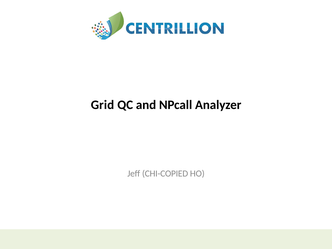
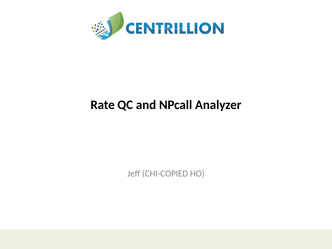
Grid: Grid -> Rate (103, 105)
